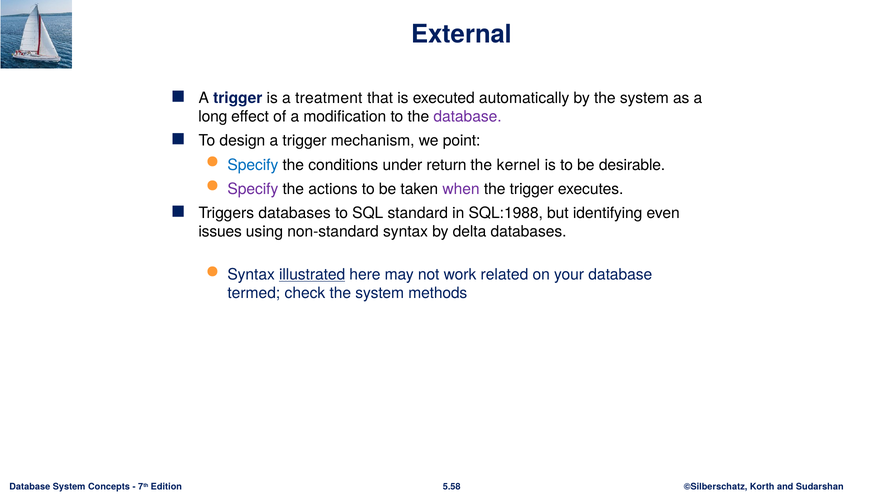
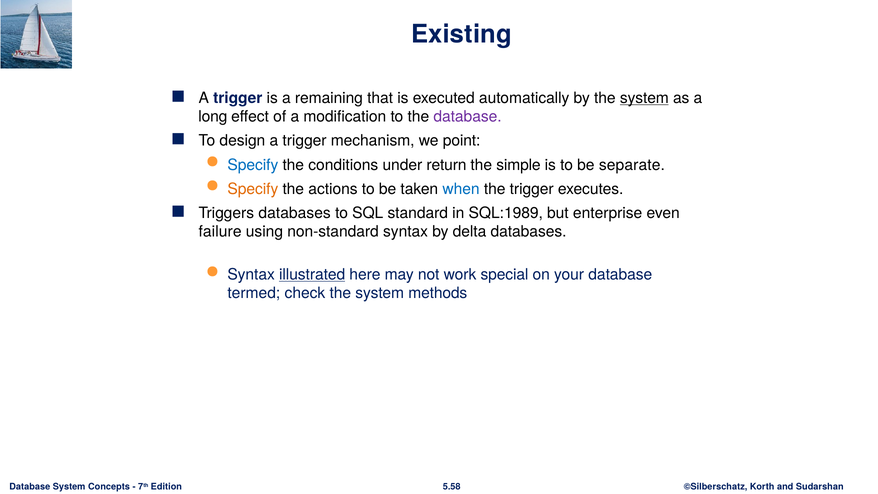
External: External -> Existing (461, 34)
treatment: treatment -> remaining (329, 98)
system underline: none -> present (644, 98)
kernel: kernel -> simple (518, 165)
desirable: desirable -> separate (632, 165)
Specify colour: purple -> orange (253, 189)
when colour: purple -> blue (461, 189)
SQL:1988: SQL:1988 -> SQL:1989 (506, 213)
identifying: identifying -> enterprise (608, 213)
issues: issues -> failure (220, 232)
related: related -> special (504, 274)
